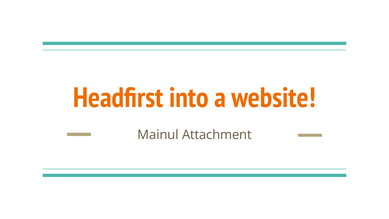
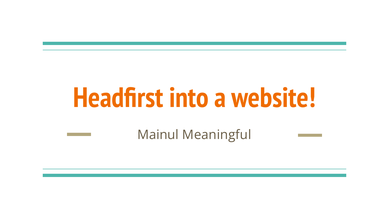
Attachment: Attachment -> Meaningful (217, 135)
